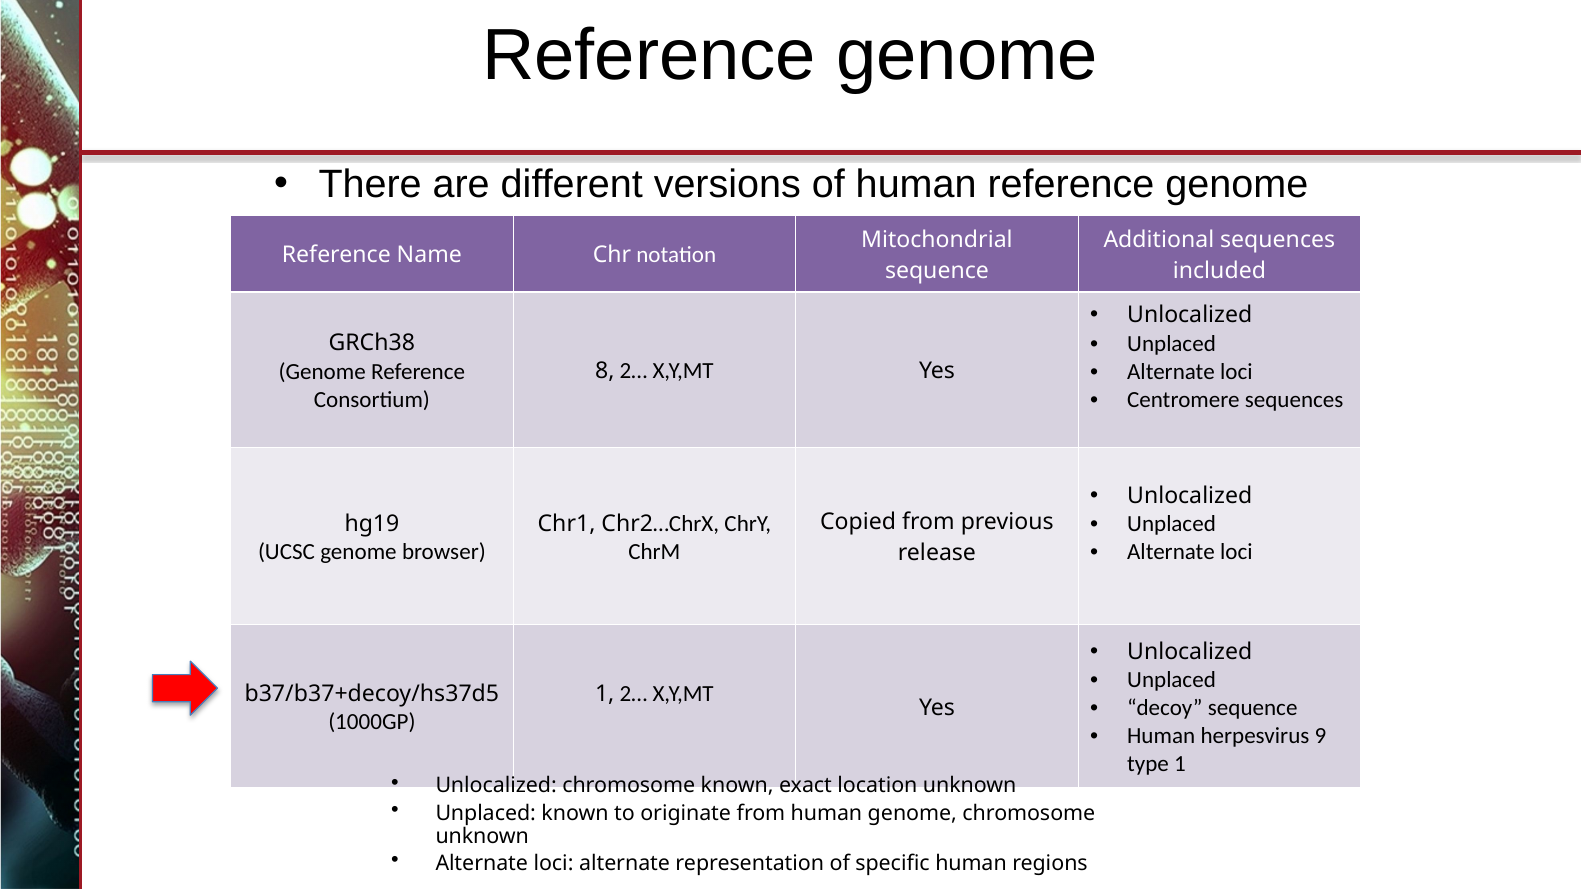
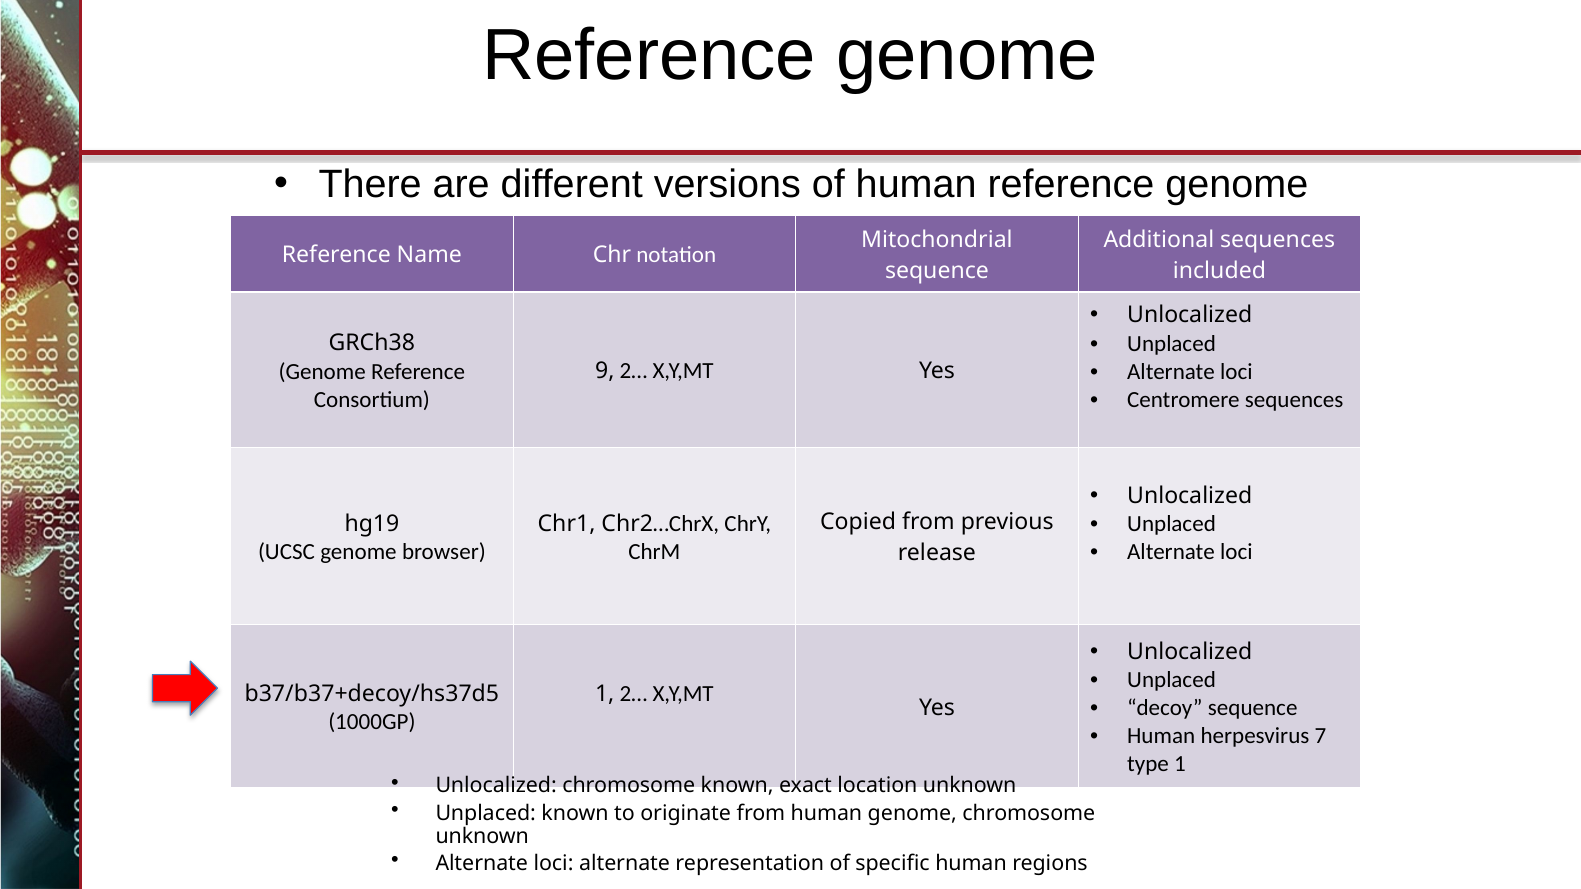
8: 8 -> 9 (605, 371)
9: 9 -> 7 (1321, 737)
